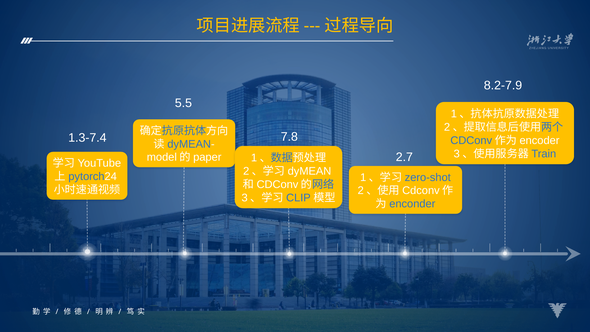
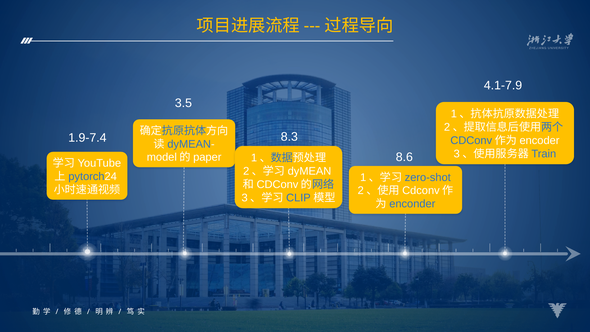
8.2-7.9: 8.2-7.9 -> 4.1-7.9 (503, 85)
5.5: 5.5 -> 3.5 (183, 103)
7.8: 7.8 -> 8.3 (289, 137)
1.3-7.4: 1.3-7.4 -> 1.9-7.4 (87, 138)
2.7: 2.7 -> 8.6 (404, 157)
